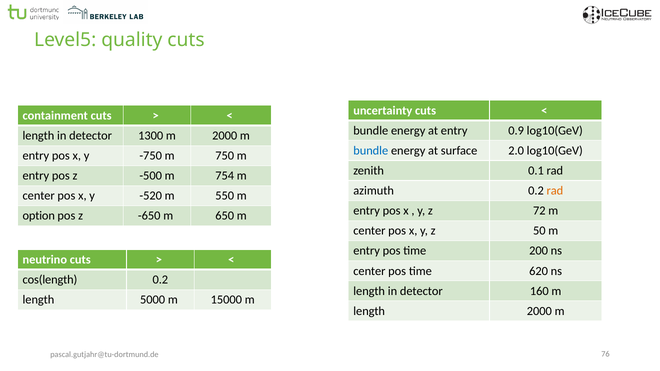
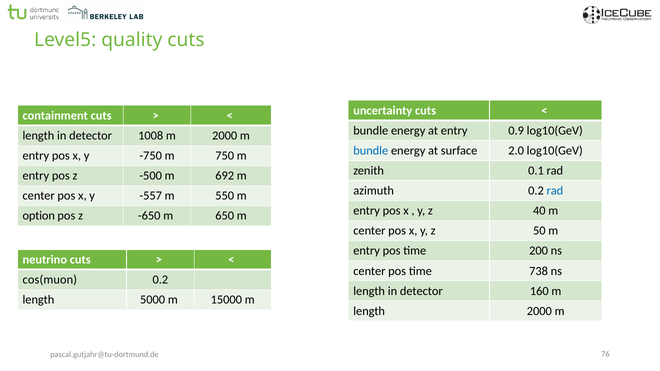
1300: 1300 -> 1008 (151, 136)
754: 754 -> 692 (225, 176)
rad colour: orange -> blue (555, 191)
-520: -520 -> -557 (151, 196)
72: 72 -> 40 (539, 211)
620: 620 -> 738 (539, 271)
cos(length: cos(length -> cos(muon (50, 280)
